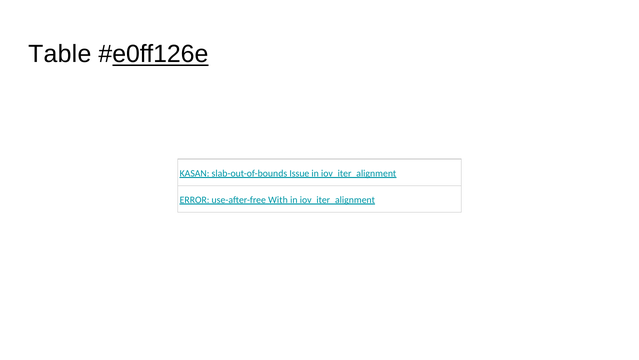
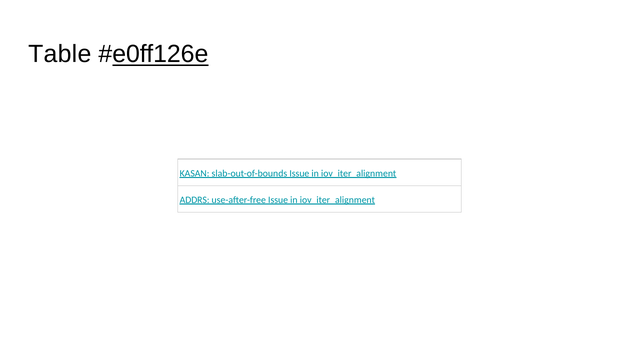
ERROR: ERROR -> ADDRS (195, 200)
use-after-free With: With -> Issue (278, 200)
